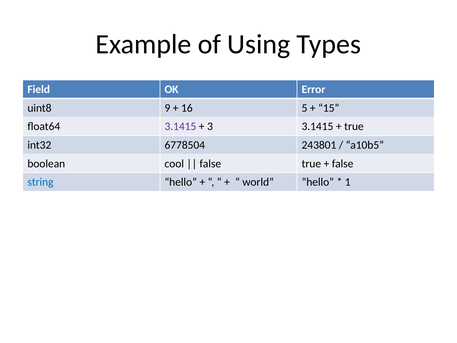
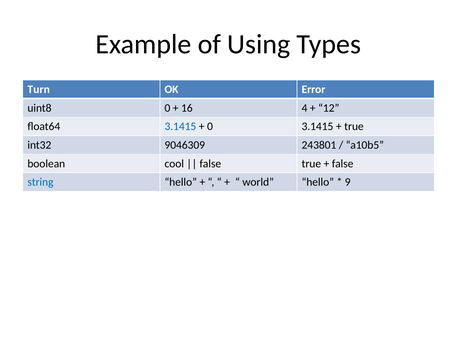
Field: Field -> Turn (39, 89)
uint8 9: 9 -> 0 (167, 108)
5: 5 -> 4 (305, 108)
15: 15 -> 12 (329, 108)
3.1415 colour: purple -> blue (180, 126)
3: 3 -> 0 (210, 126)
6778504: 6778504 -> 9046309 (185, 145)
1: 1 -> 9 (348, 182)
